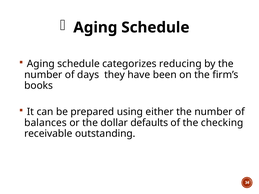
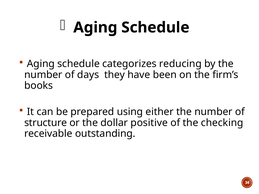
balances: balances -> structure (46, 123)
defaults: defaults -> positive (149, 123)
